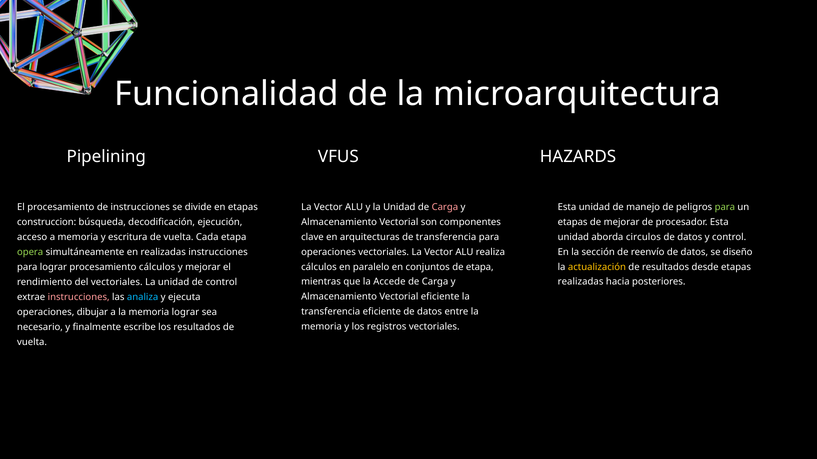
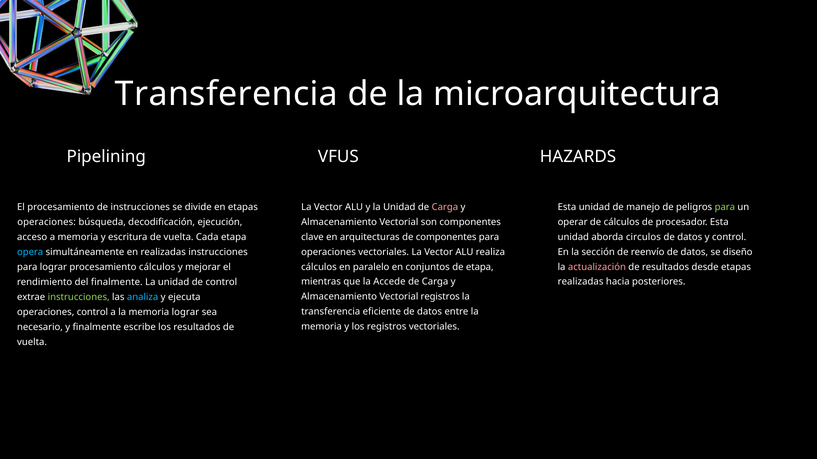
Funcionalidad: Funcionalidad -> Transferencia (226, 94)
etapas: etapas -> operar (573, 222)
de mejorar: mejorar -> cálculos (622, 222)
construccion: construccion -> operaciones (47, 222)
de transferencia: transferencia -> componentes (446, 237)
opera colour: light green -> light blue (30, 252)
actualización colour: yellow -> pink (597, 267)
del vectoriales: vectoriales -> finalmente (117, 282)
Vectorial eficiente: eficiente -> registros (440, 297)
instrucciones colour: pink -> light green (79, 297)
operaciones dibujar: dibujar -> control (92, 312)
